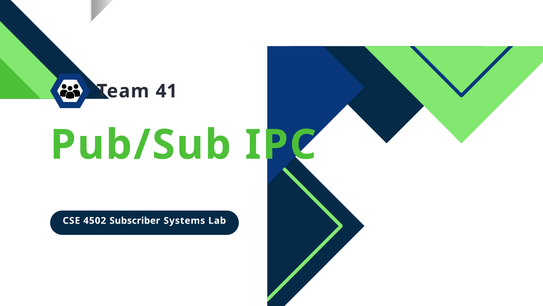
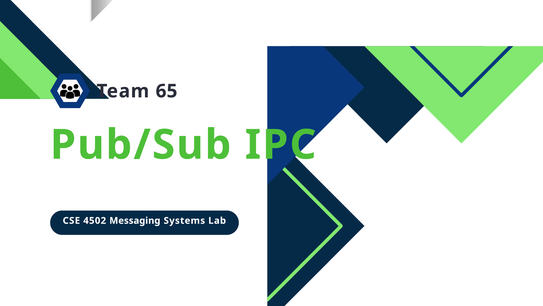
41: 41 -> 65 (167, 91)
Subscriber: Subscriber -> Messaging (135, 220)
